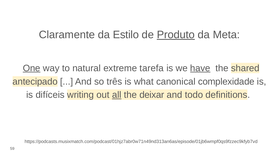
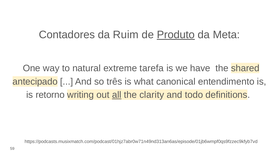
Claramente: Claramente -> Contadores (67, 35)
Estilo: Estilo -> Ruim (126, 35)
One underline: present -> none (32, 68)
have underline: present -> none (200, 68)
complexidade: complexidade -> entendimento (226, 82)
difíceis: difíceis -> retorno (50, 95)
deixar: deixar -> clarity (152, 95)
